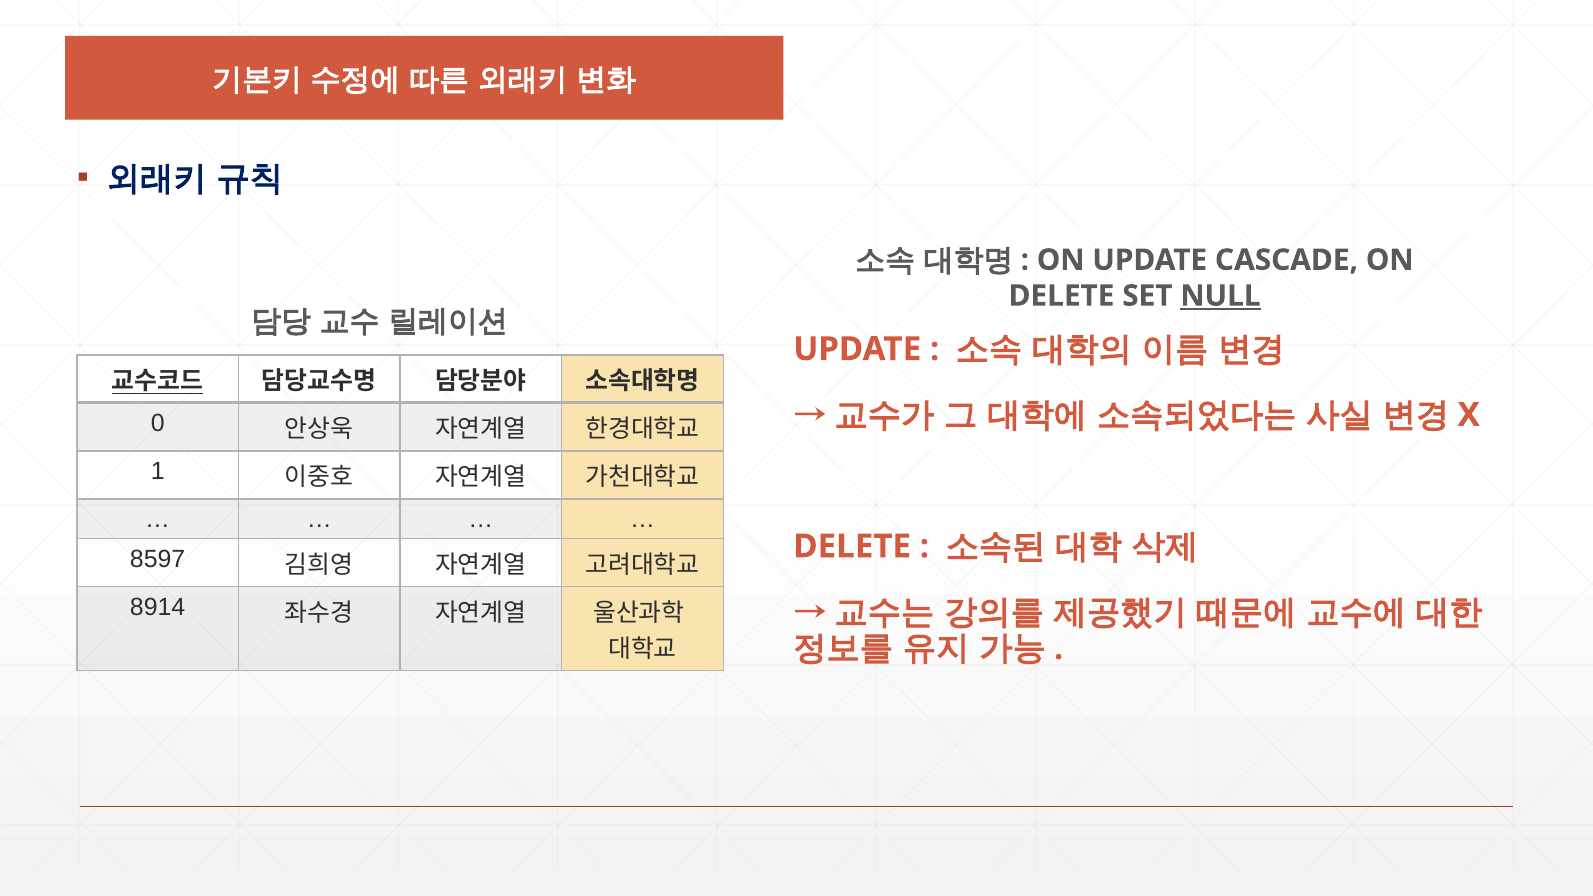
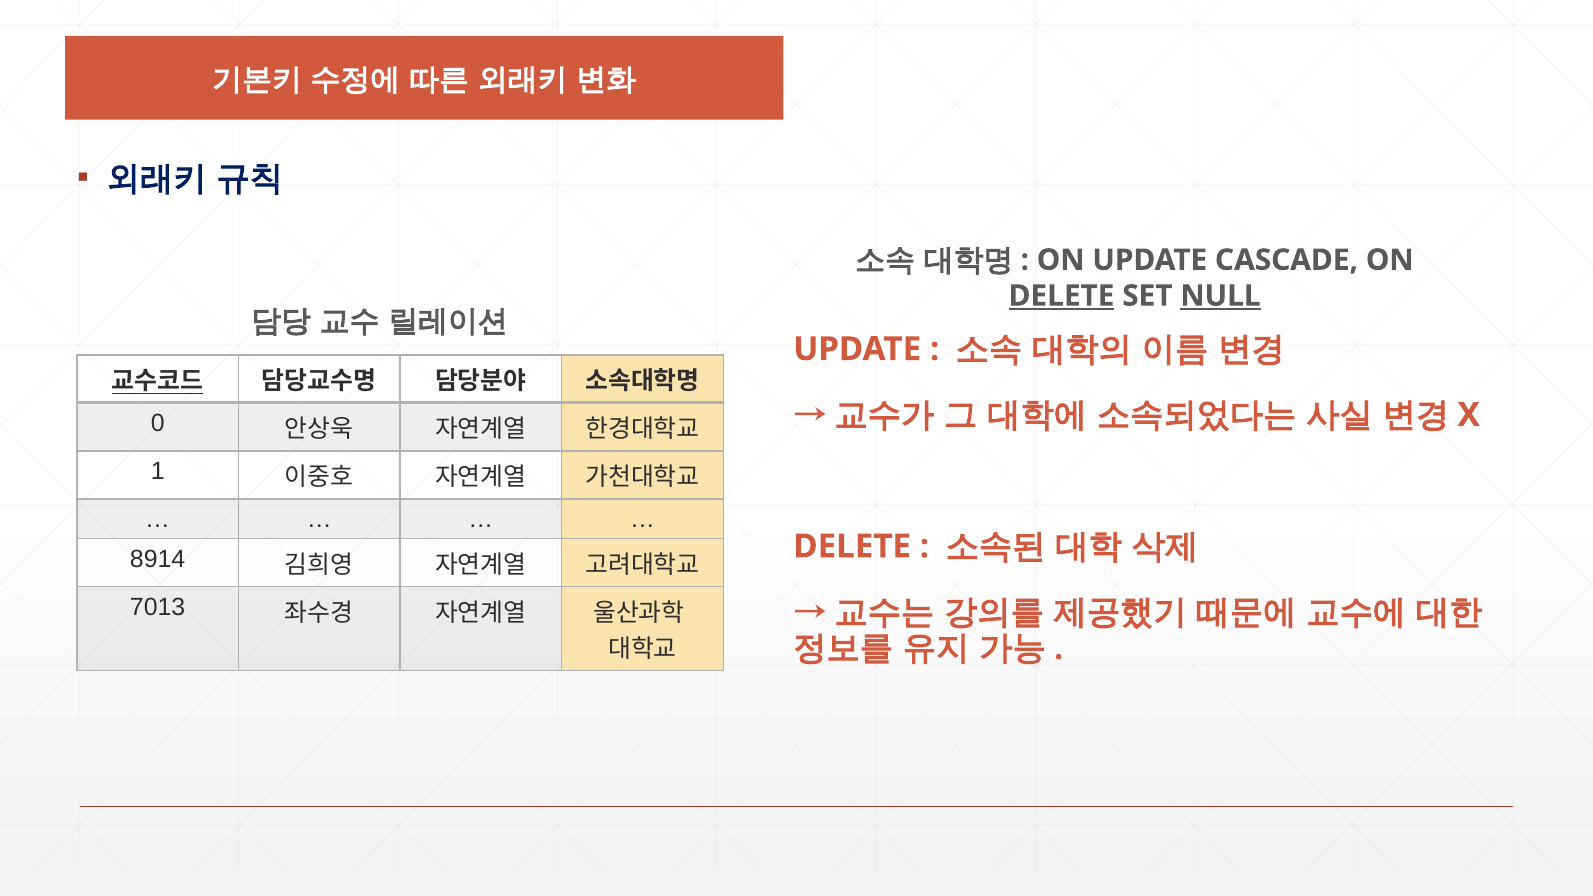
DELETE underline: none -> present (1062, 296)
8597: 8597 -> 8914 (158, 559)
8914: 8914 -> 7013 (158, 607)
